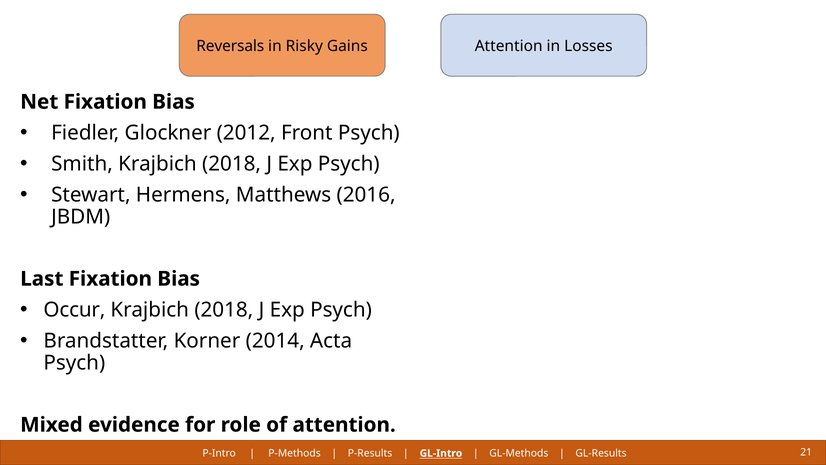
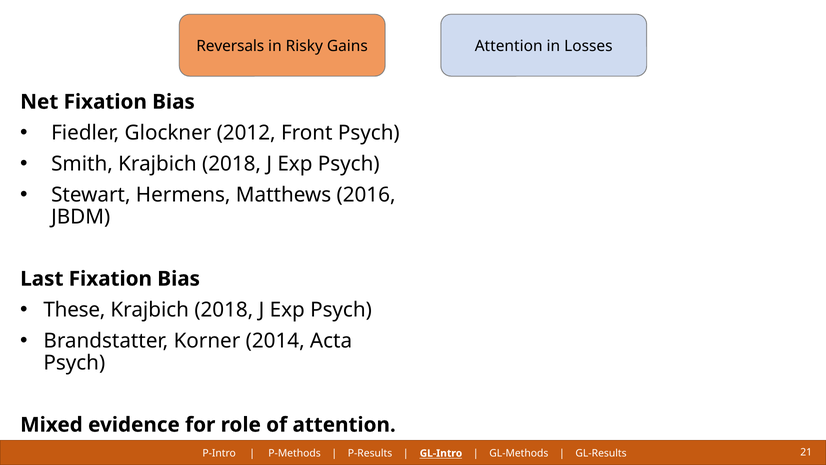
Occur: Occur -> These (74, 310)
